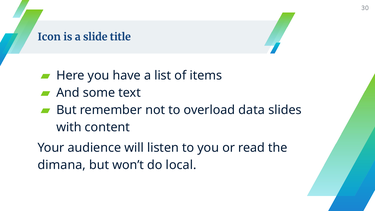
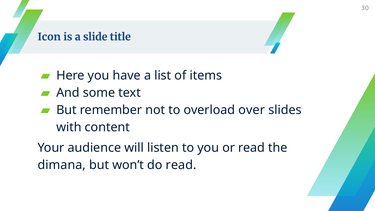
data: data -> over (252, 110)
do local: local -> read (181, 165)
